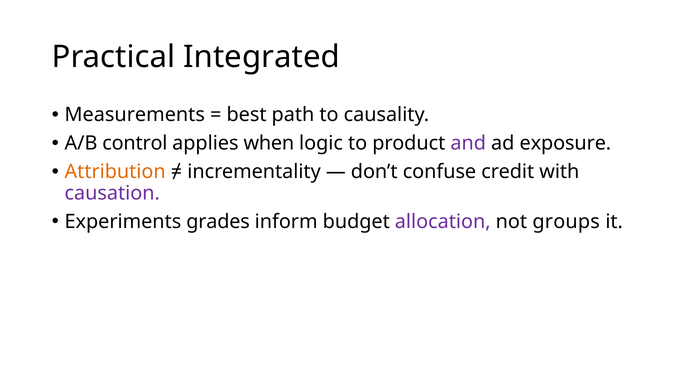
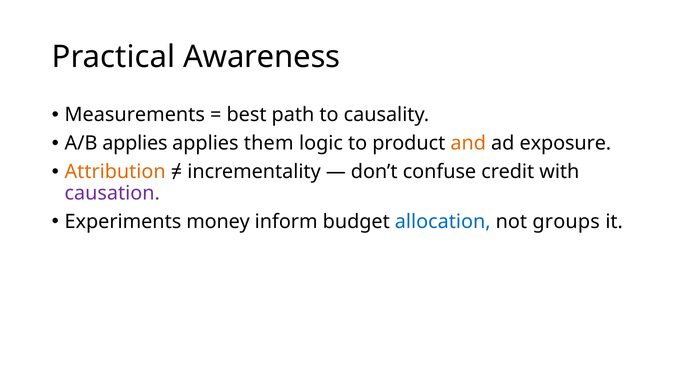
Integrated: Integrated -> Awareness (262, 57)
A/B control: control -> applies (135, 143)
when: when -> them (269, 143)
and colour: purple -> orange (468, 143)
grades: grades -> money (218, 222)
allocation colour: purple -> blue (443, 222)
